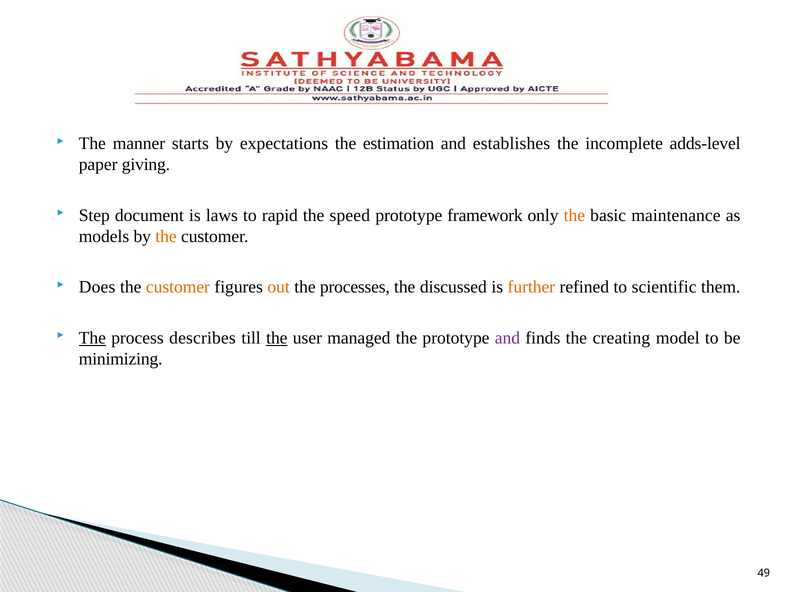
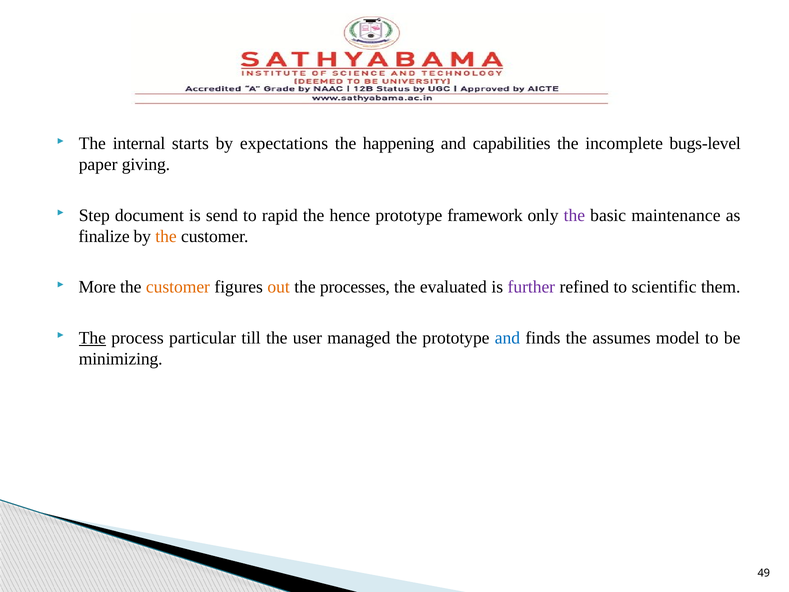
manner: manner -> internal (139, 143)
estimation: estimation -> happening (399, 143)
establishes: establishes -> capabilities (512, 143)
adds-level: adds-level -> bugs-level (705, 143)
laws: laws -> send (222, 215)
speed: speed -> hence (350, 215)
the colour: orange -> purple (574, 215)
models: models -> finalize (104, 236)
Does: Does -> More (97, 287)
discussed: discussed -> evaluated (453, 287)
further colour: orange -> purple (531, 287)
describes: describes -> particular (203, 338)
the underline: present -> none (277, 338)
and colour: purple -> blue (507, 338)
creating: creating -> assumes (622, 338)
